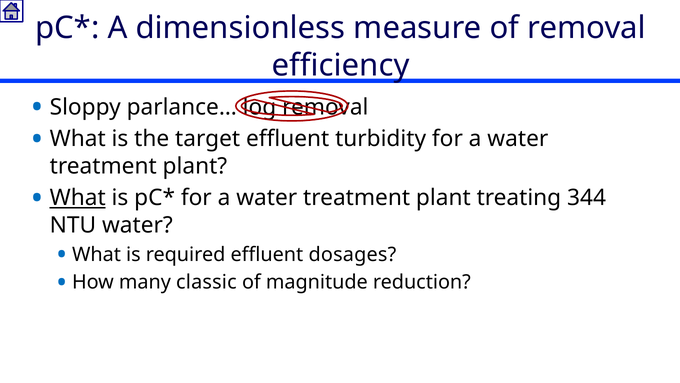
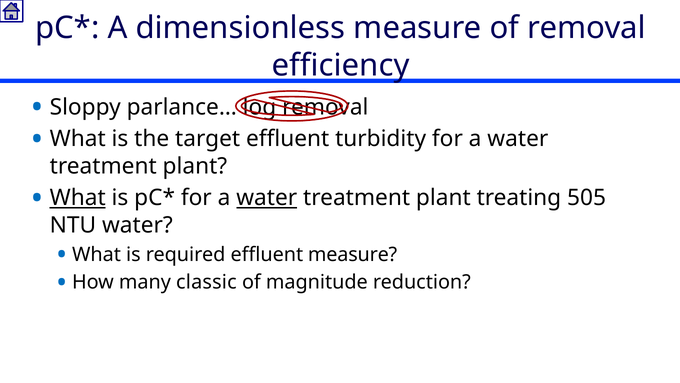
water underline: none -> present (267, 198)
344: 344 -> 505 (587, 198)
effluent dosages: dosages -> measure (353, 254)
